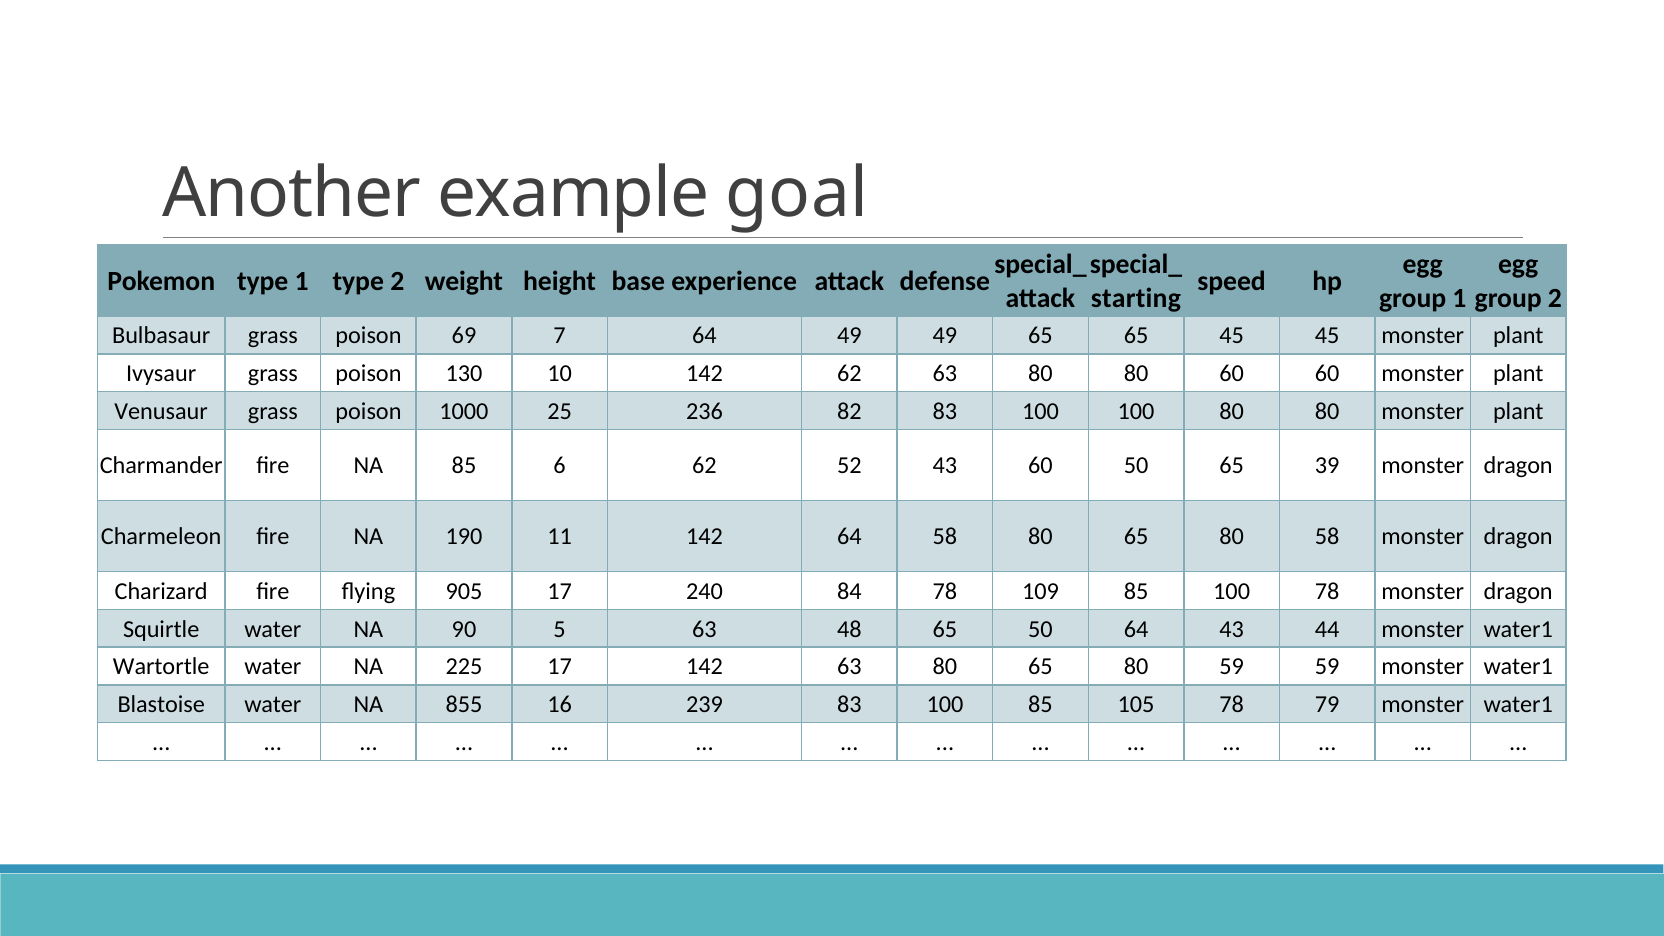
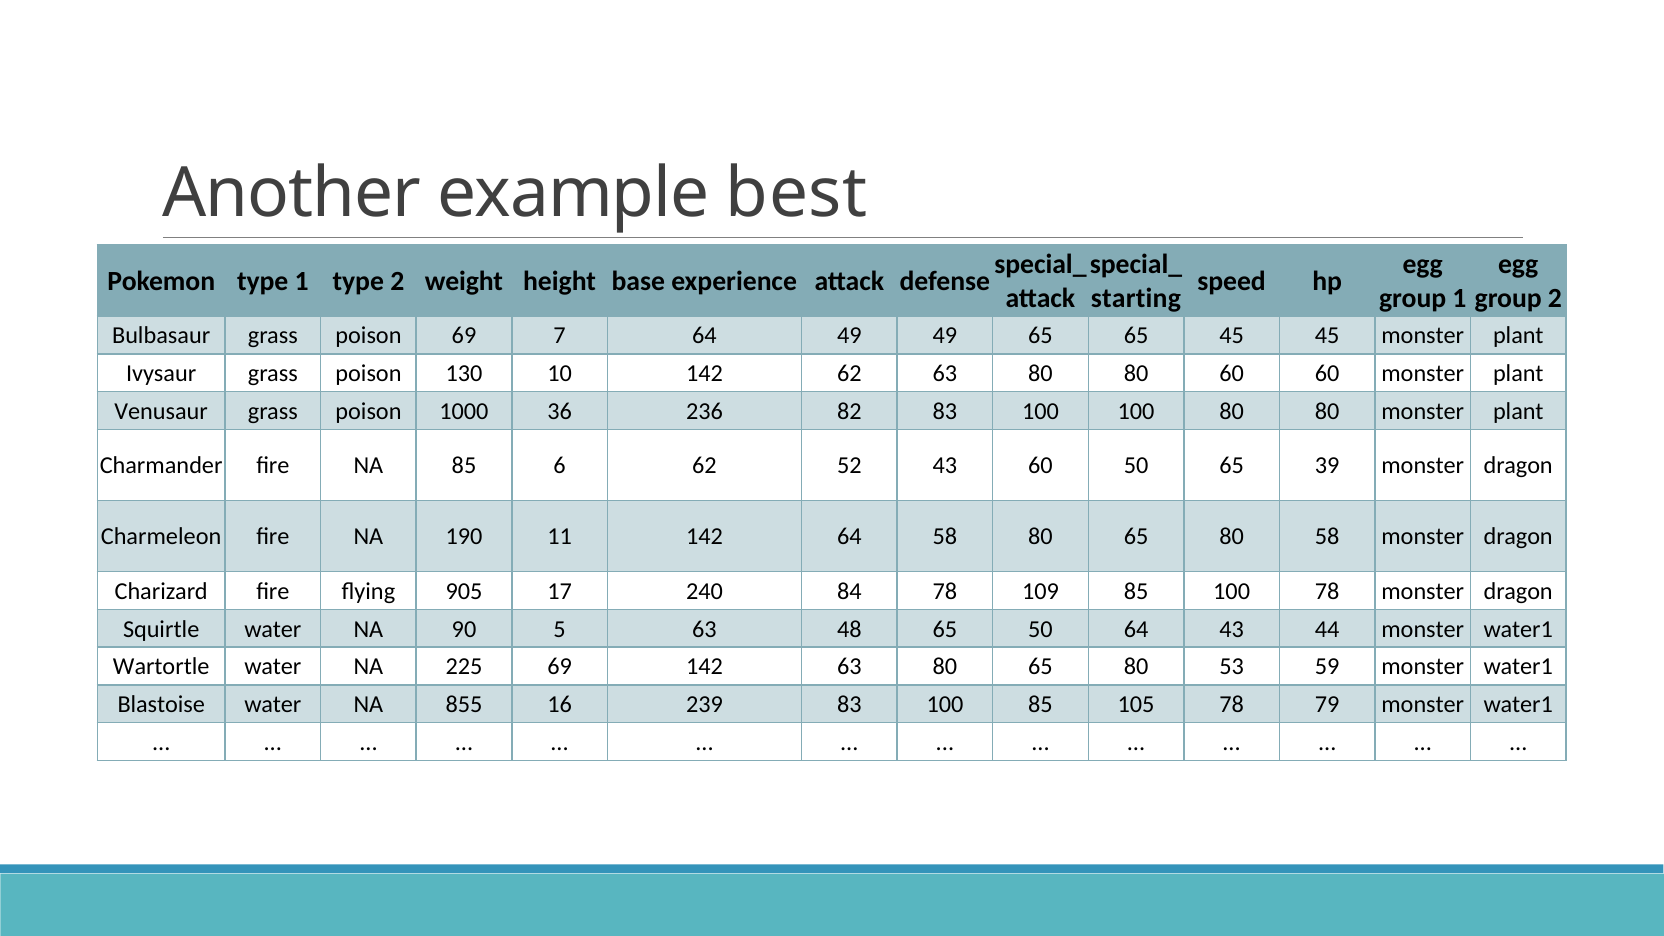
goal: goal -> best (797, 194)
25: 25 -> 36 (560, 411)
225 17: 17 -> 69 (560, 667)
80 59: 59 -> 53 (1232, 667)
